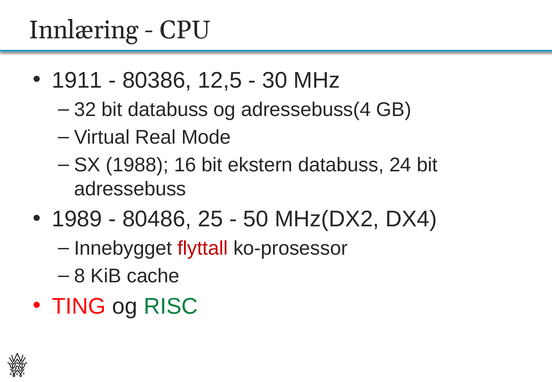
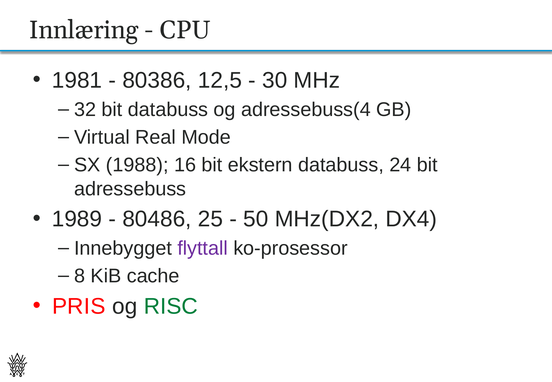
1911: 1911 -> 1981 (77, 80)
flyttall colour: red -> purple (203, 248)
TING: TING -> PRIS (79, 306)
